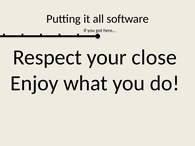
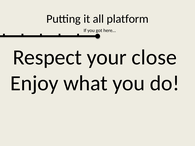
software: software -> platform (128, 19)
